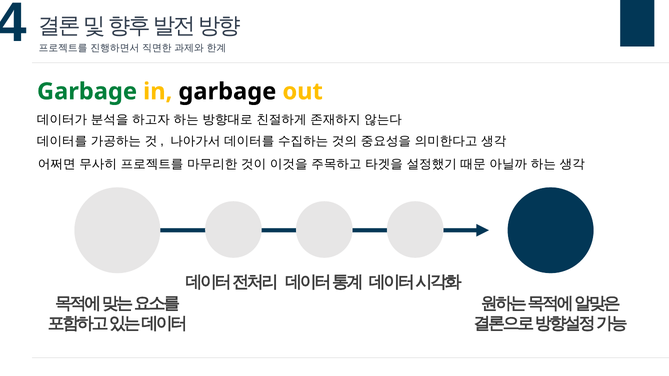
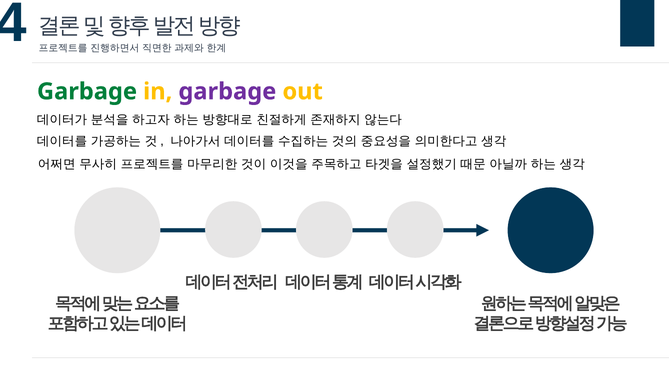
garbage colour: black -> purple (227, 92)
